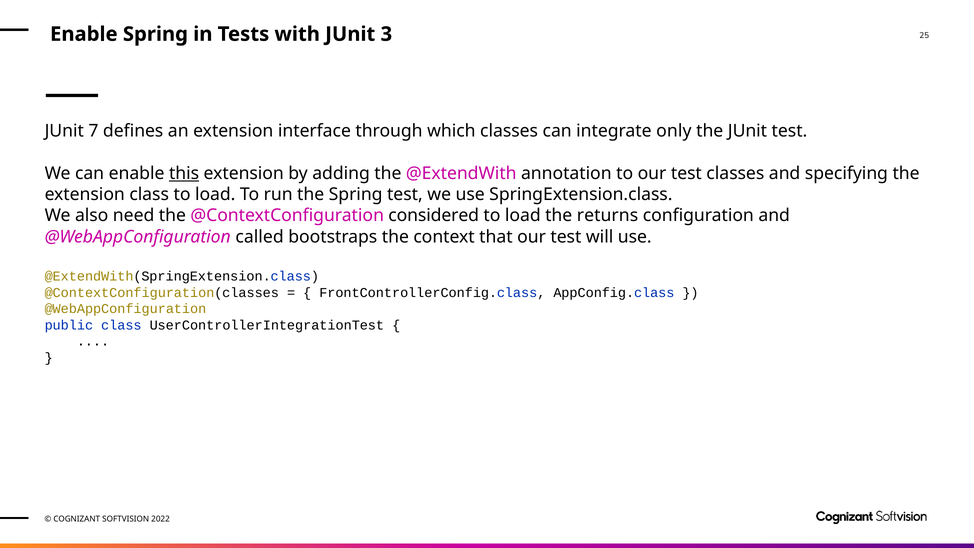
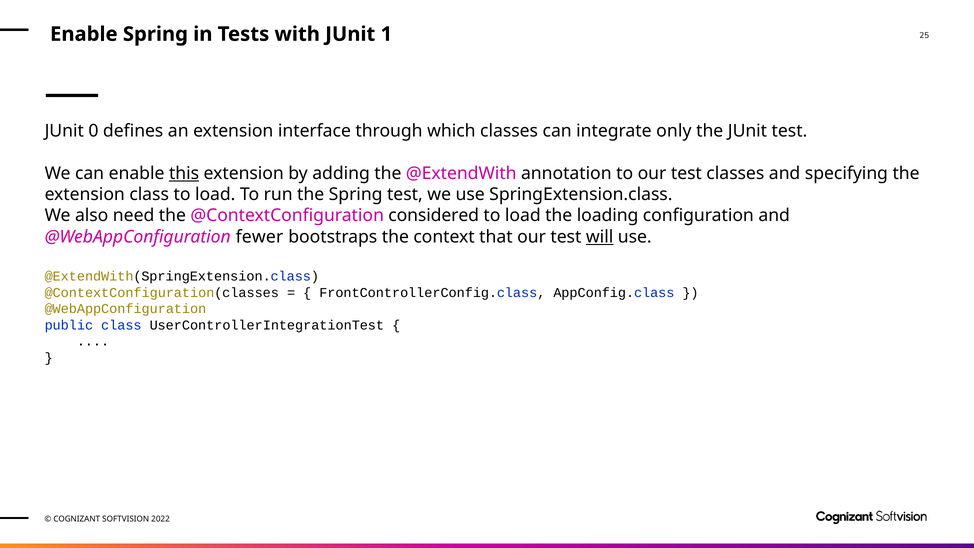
3: 3 -> 1 (386, 34)
7: 7 -> 0 (93, 131)
returns: returns -> loading (608, 216)
called: called -> fewer (259, 237)
will underline: none -> present (600, 237)
